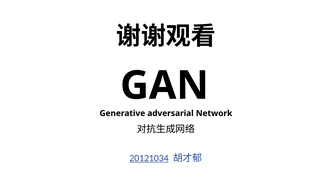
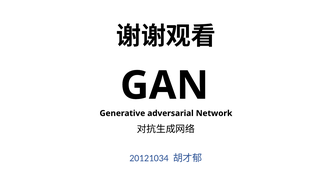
20121034 underline: present -> none (149, 158)
